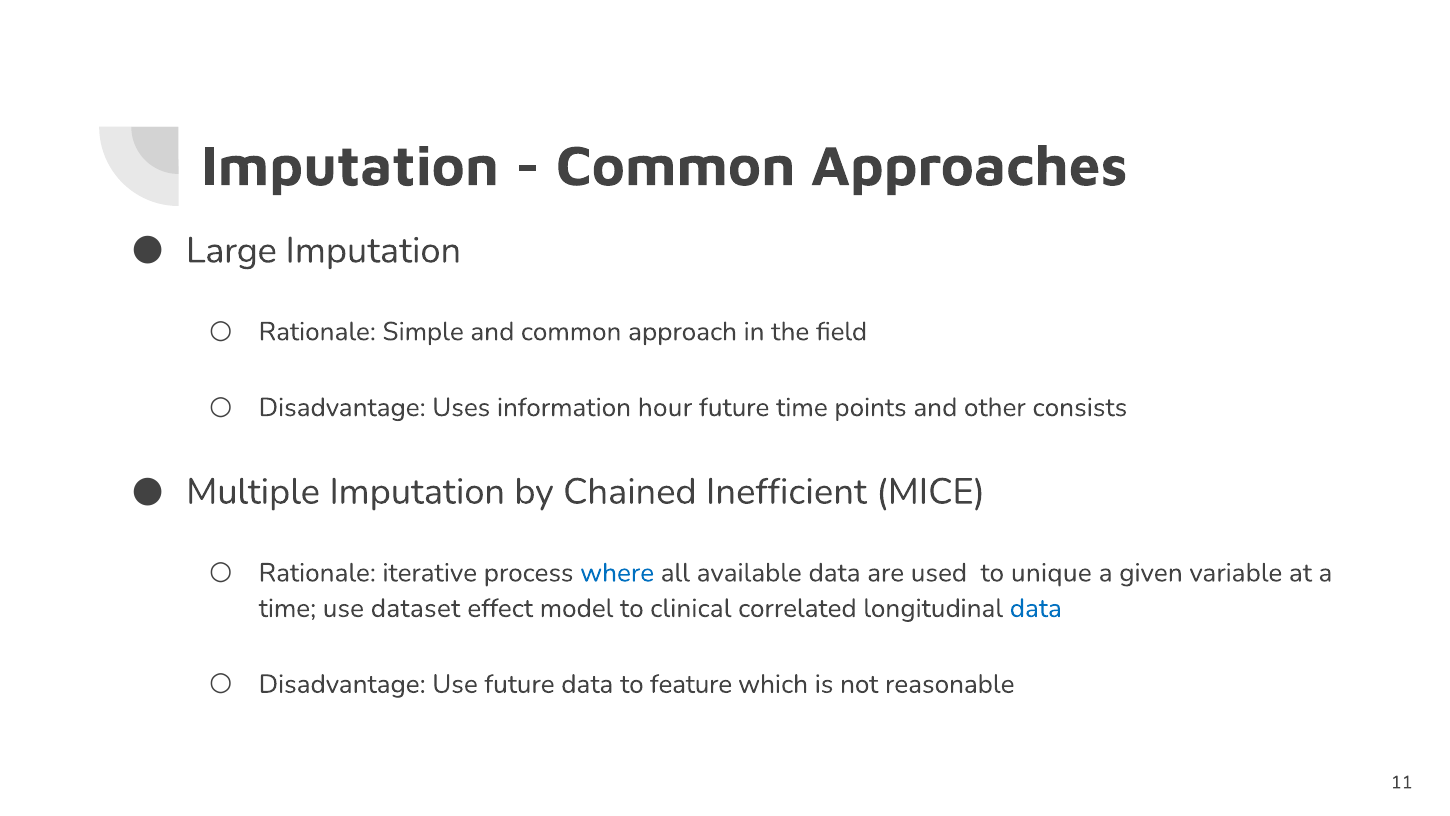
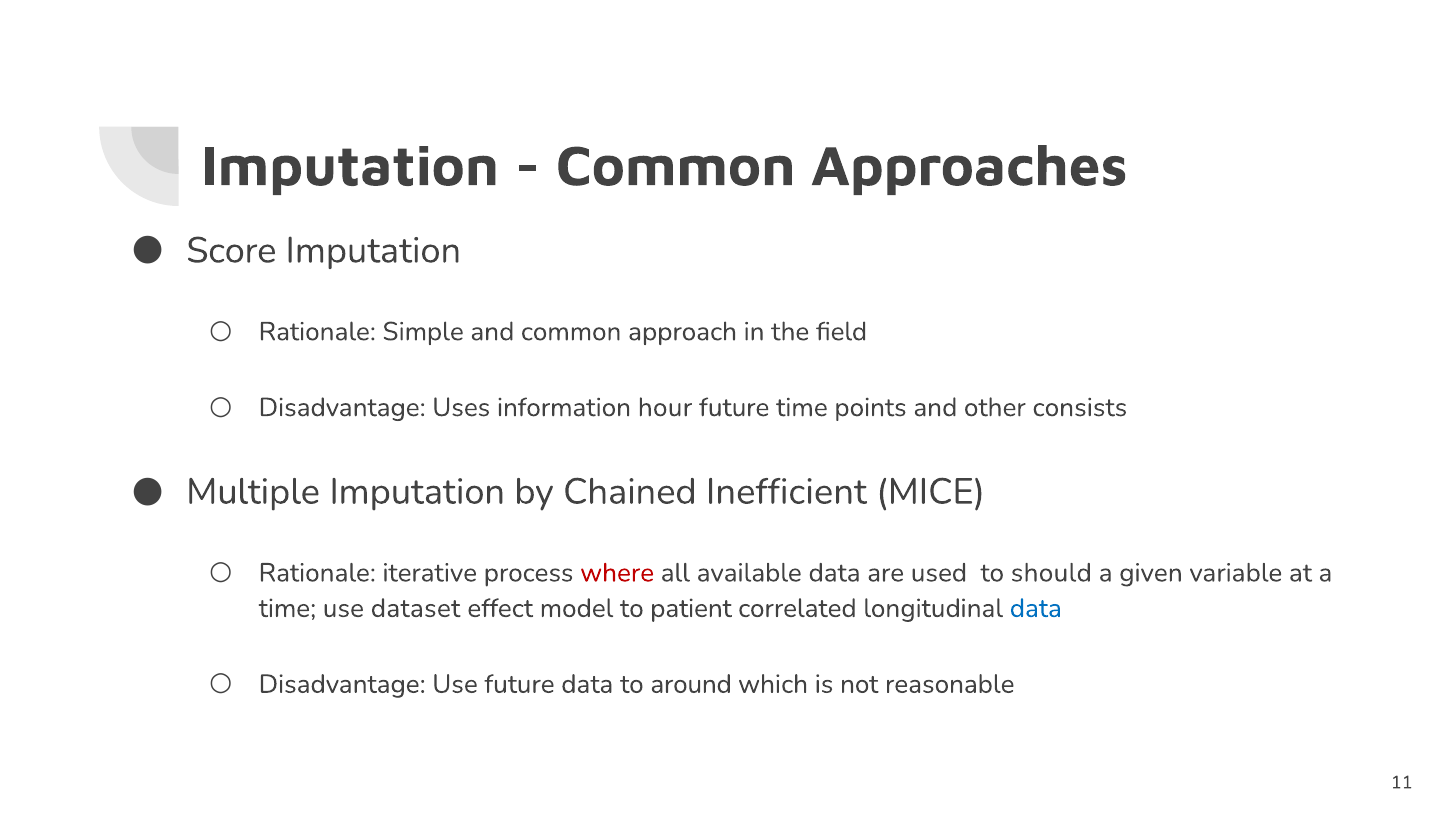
Large: Large -> Score (231, 250)
where colour: blue -> red (617, 573)
unique: unique -> should (1051, 573)
clinical: clinical -> patient (691, 608)
feature: feature -> around (691, 684)
